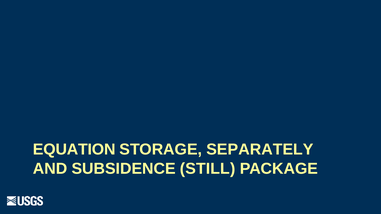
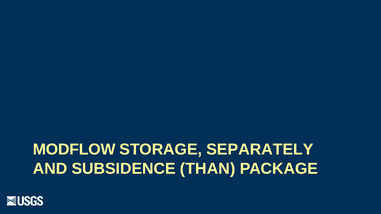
EQUATION: EQUATION -> MODFLOW (74, 150)
STILL: STILL -> THAN (208, 169)
